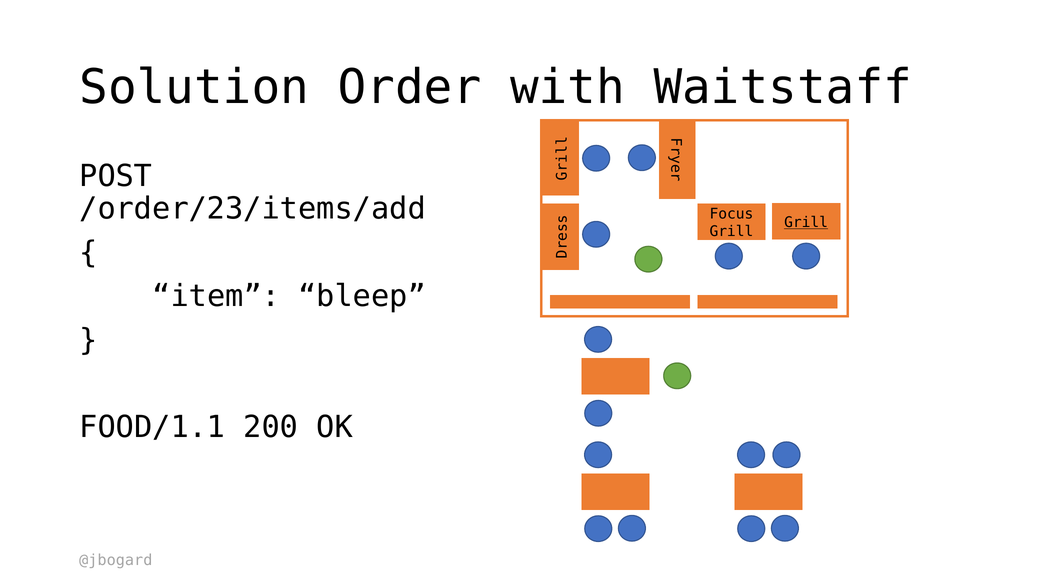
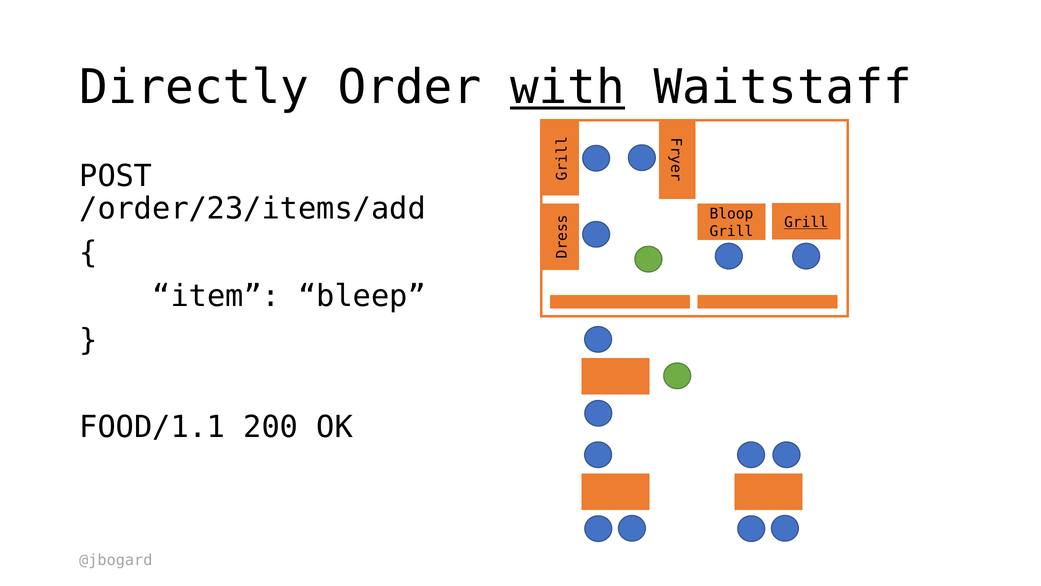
Solution: Solution -> Directly (194, 87)
with underline: none -> present (567, 87)
Focus: Focus -> Bloop (731, 214)
